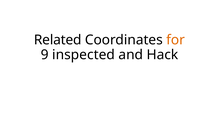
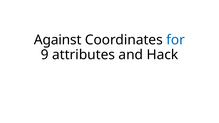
Related: Related -> Against (58, 40)
for colour: orange -> blue (176, 40)
inspected: inspected -> attributes (84, 55)
